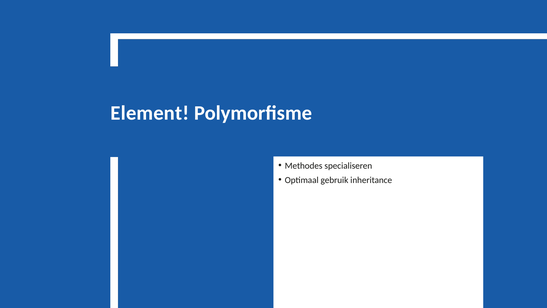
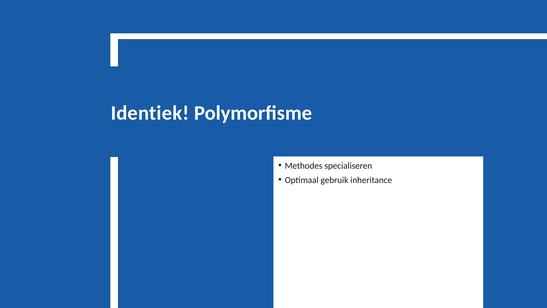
Element: Element -> Identiek (150, 113)
